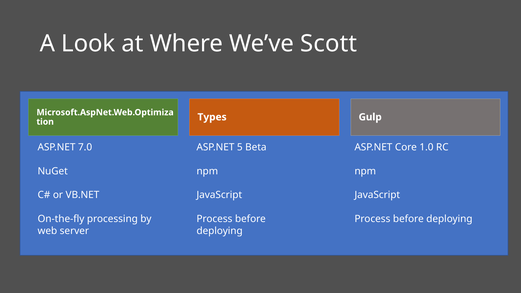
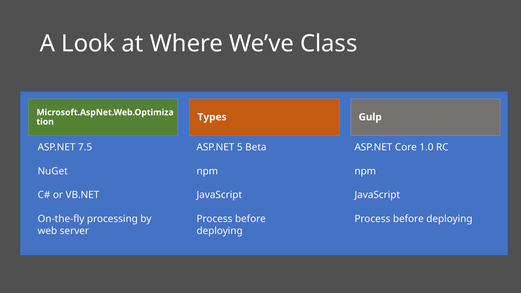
Scott: Scott -> Class (329, 44)
7.0: 7.0 -> 7.5 (85, 147)
